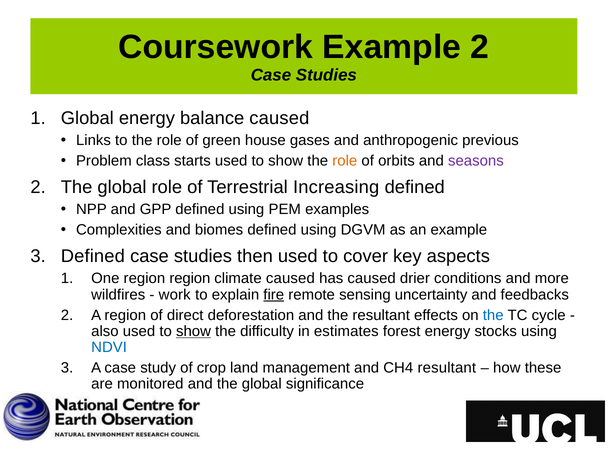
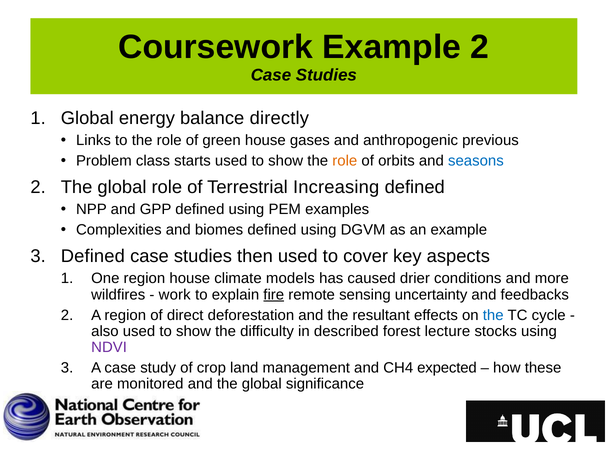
balance caused: caused -> directly (279, 118)
seasons colour: purple -> blue (476, 161)
region region: region -> house (190, 279)
climate caused: caused -> models (290, 279)
show underline: present -> none (194, 331)
estimates: estimates -> described (346, 331)
forest energy: energy -> lecture (447, 331)
NDVI colour: blue -> purple (109, 347)
CH4 resultant: resultant -> expected (447, 368)
